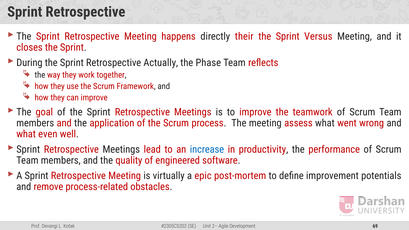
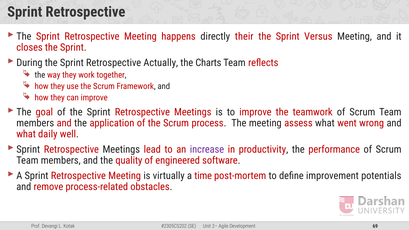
Phase: Phase -> Charts (208, 63)
even: even -> daily (48, 134)
increase colour: blue -> purple (207, 149)
epic: epic -> time (203, 176)
